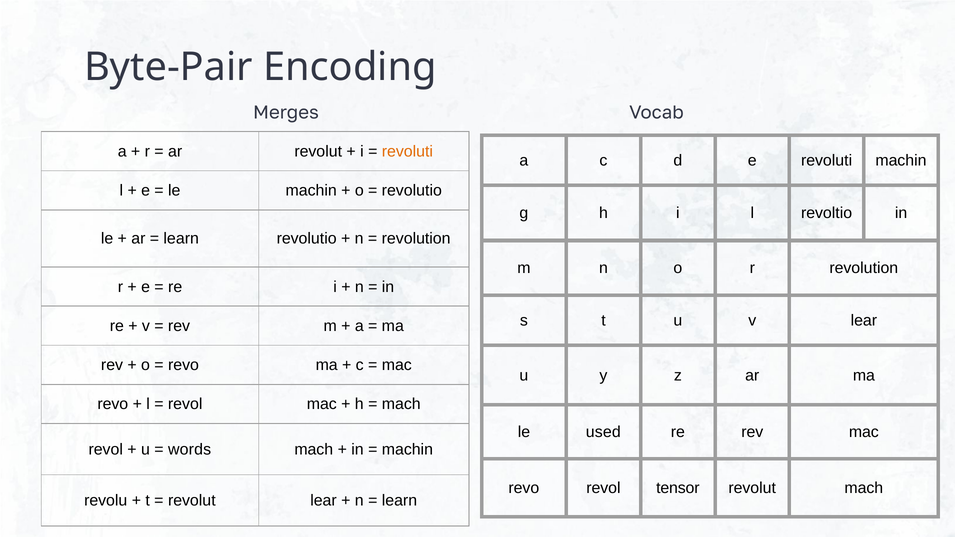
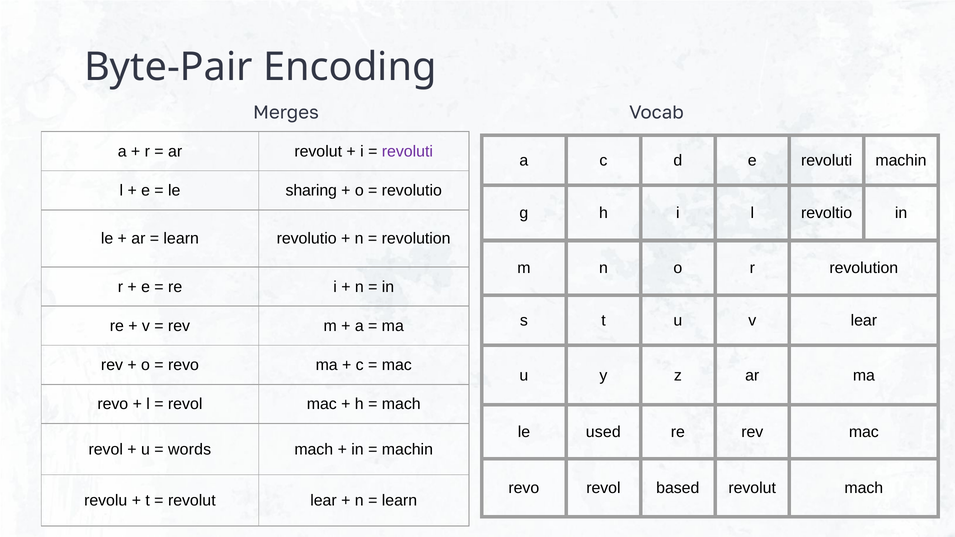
revoluti colour: orange -> purple (407, 151)
le machin: machin -> sharing (311, 191)
tensor: tensor -> based (678, 488)
